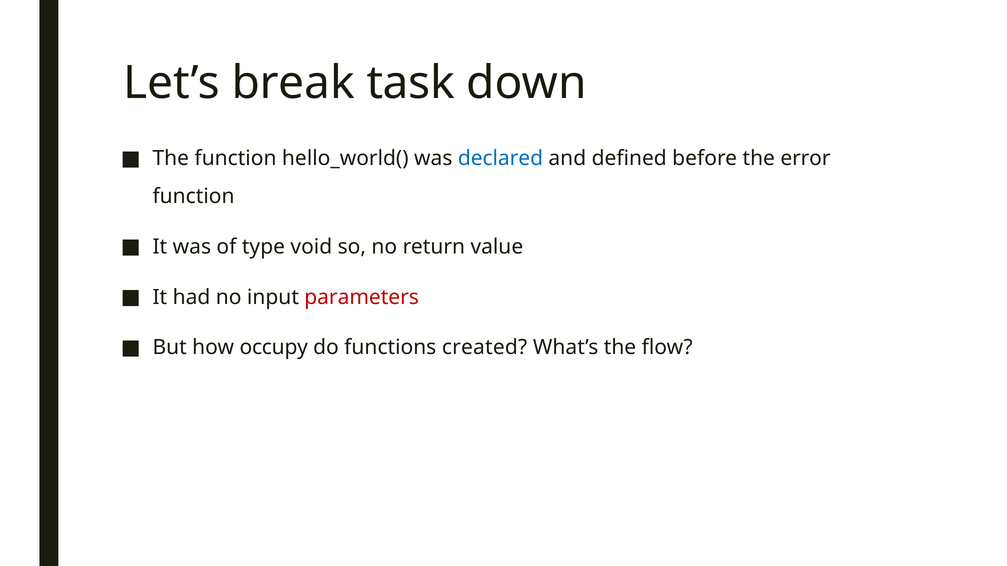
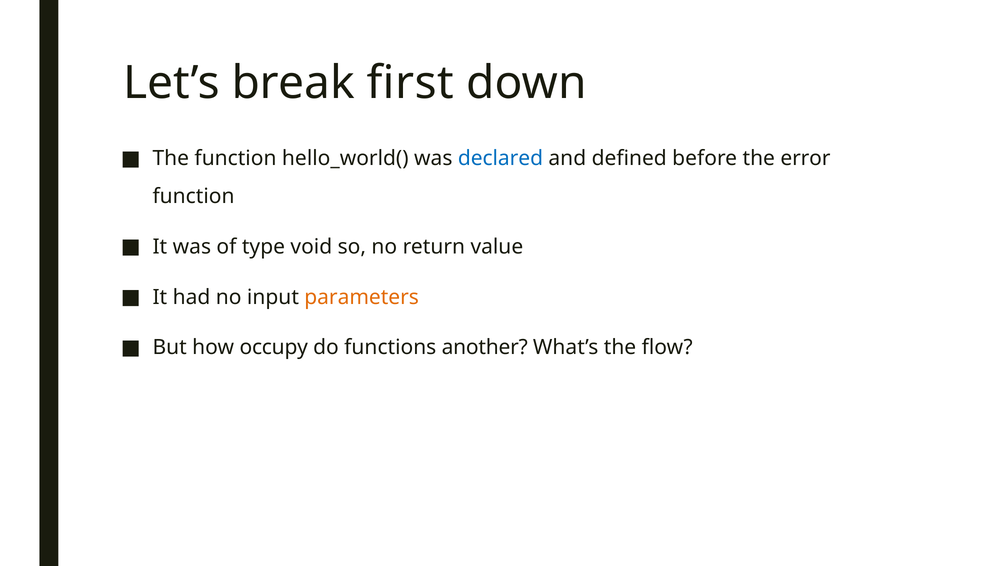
task: task -> first (410, 83)
parameters colour: red -> orange (362, 297)
created: created -> another (485, 348)
